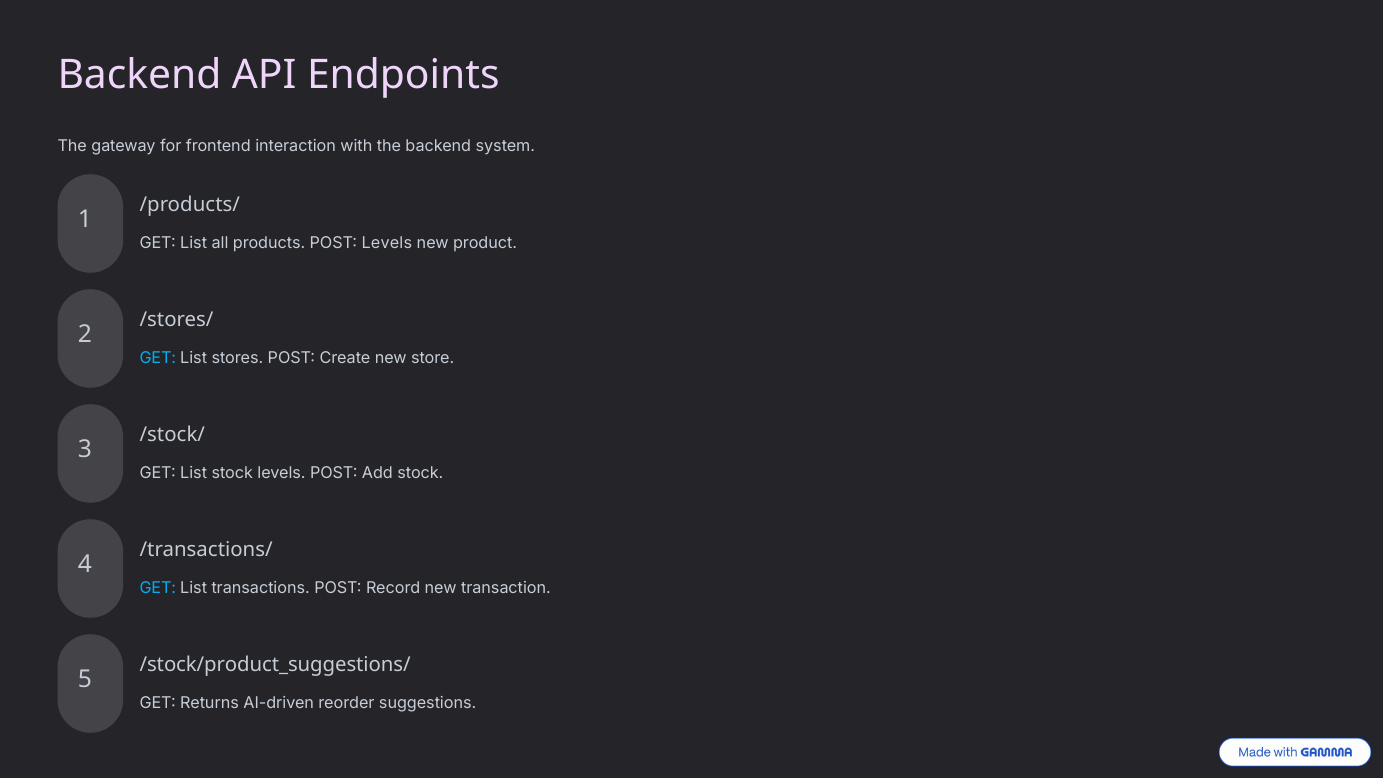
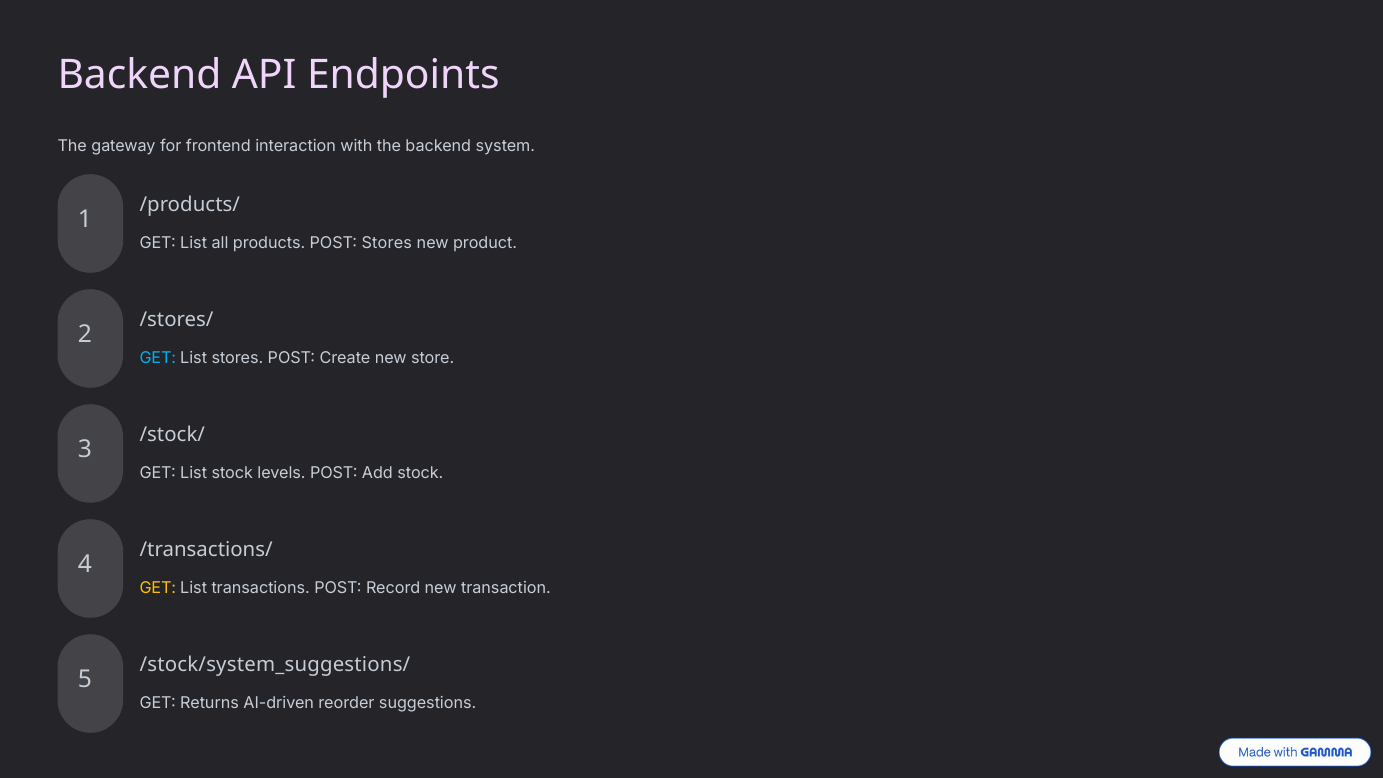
POST Levels: Levels -> Stores (387, 243)
GET colour: light blue -> yellow (158, 588)
/stock/product_suggestions/: /stock/product_suggestions/ -> /stock/system_suggestions/ (275, 665)
